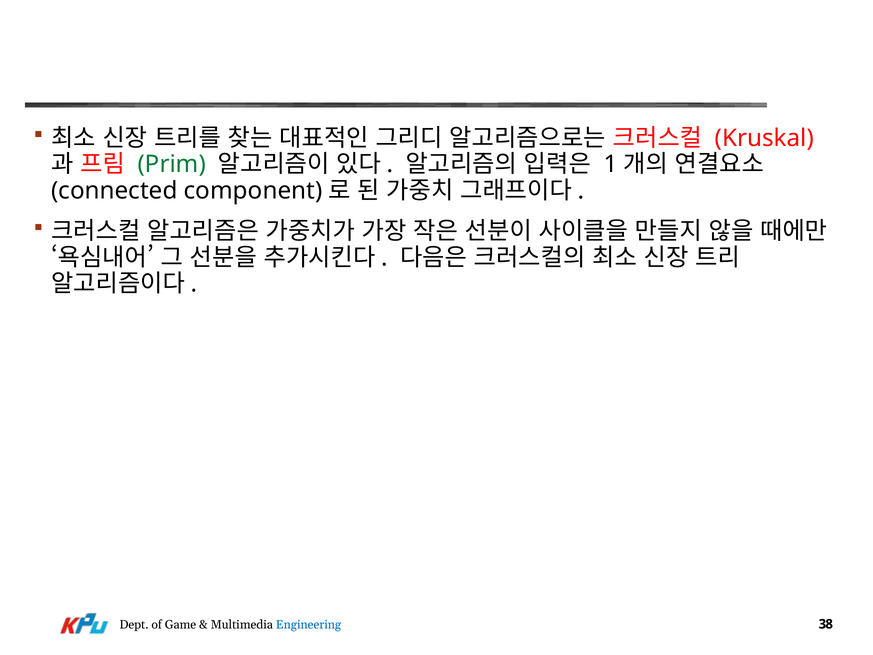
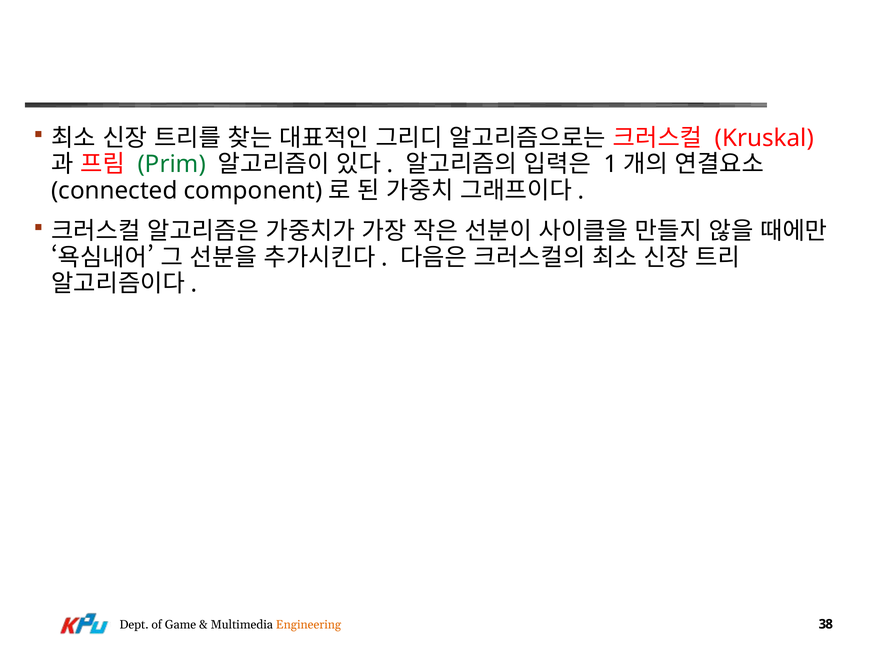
Engineering colour: blue -> orange (308, 625)
